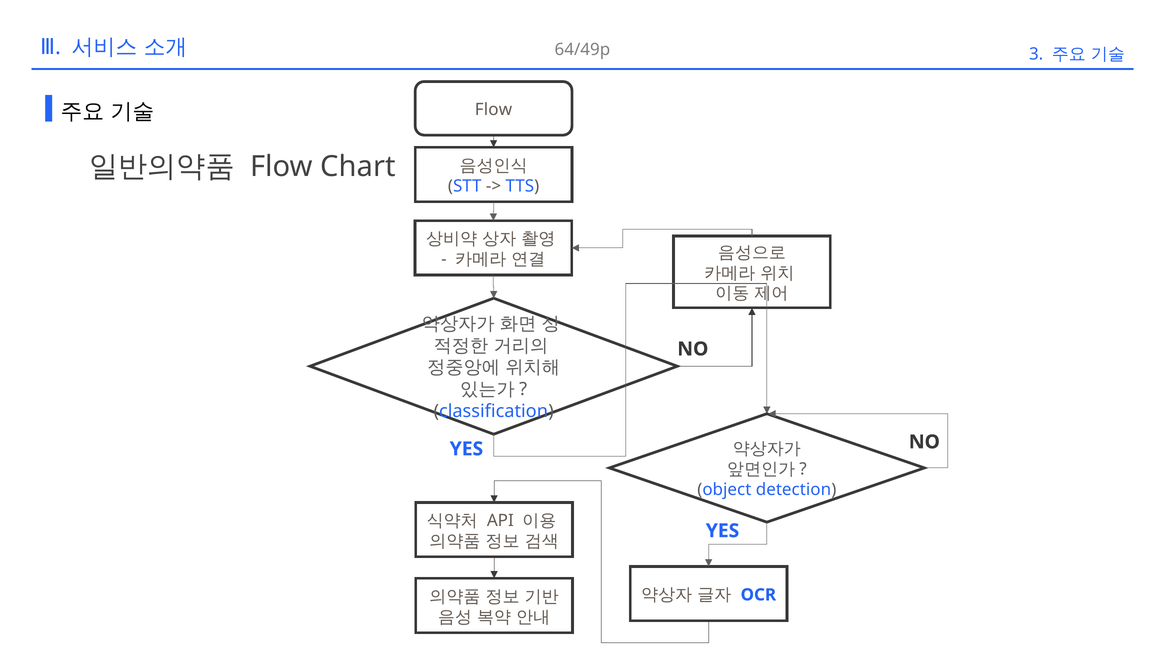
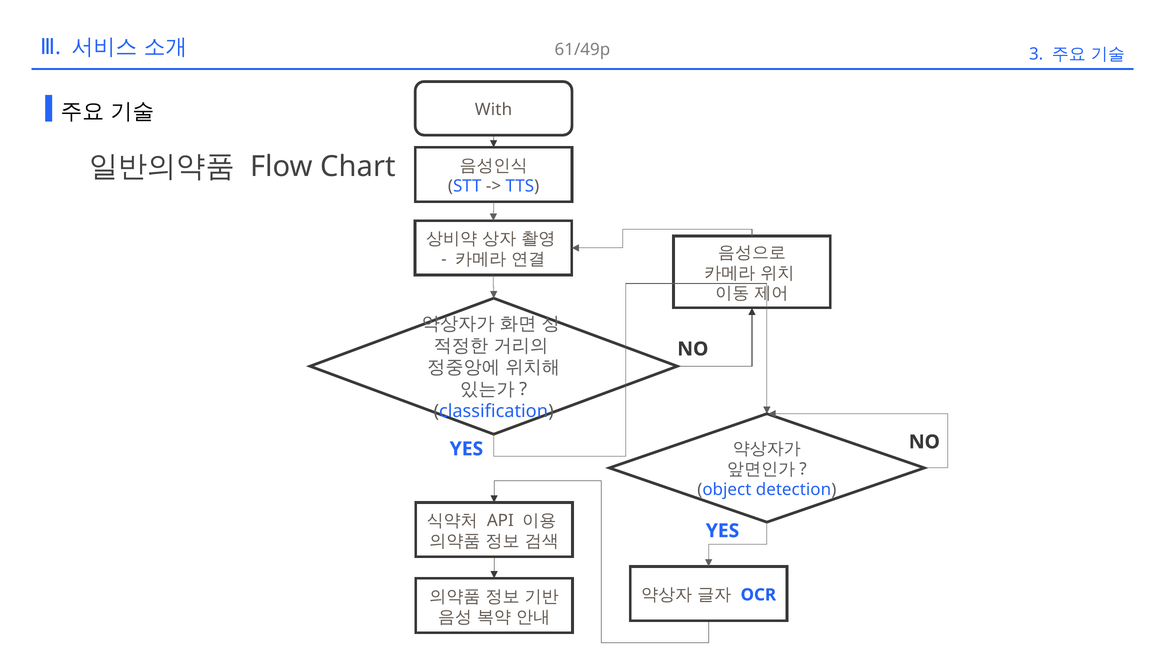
64/49p: 64/49p -> 61/49p (582, 50)
Flow: Flow -> With (493, 110)
